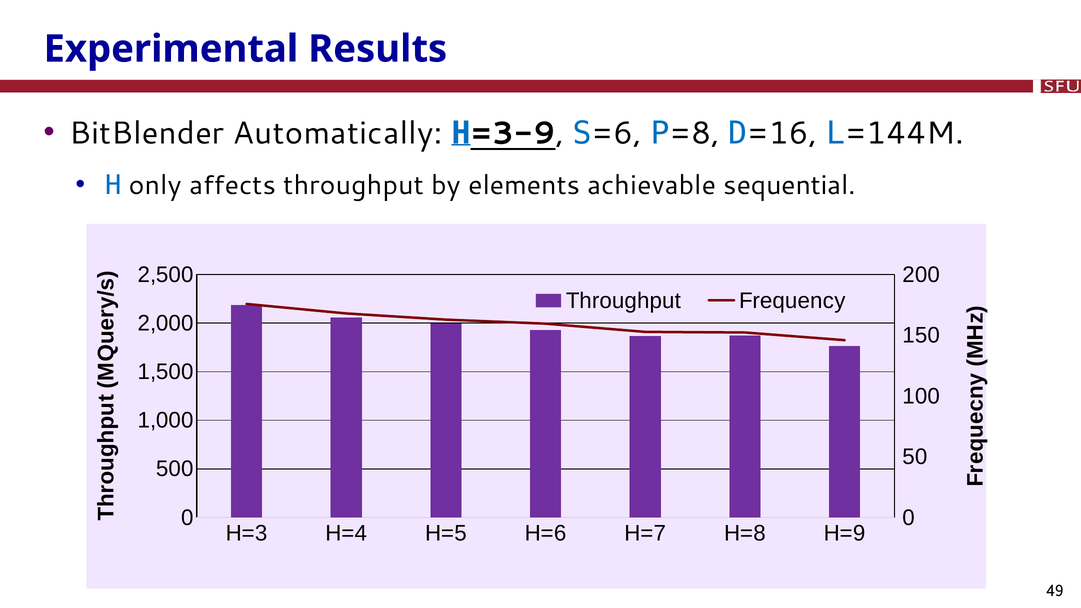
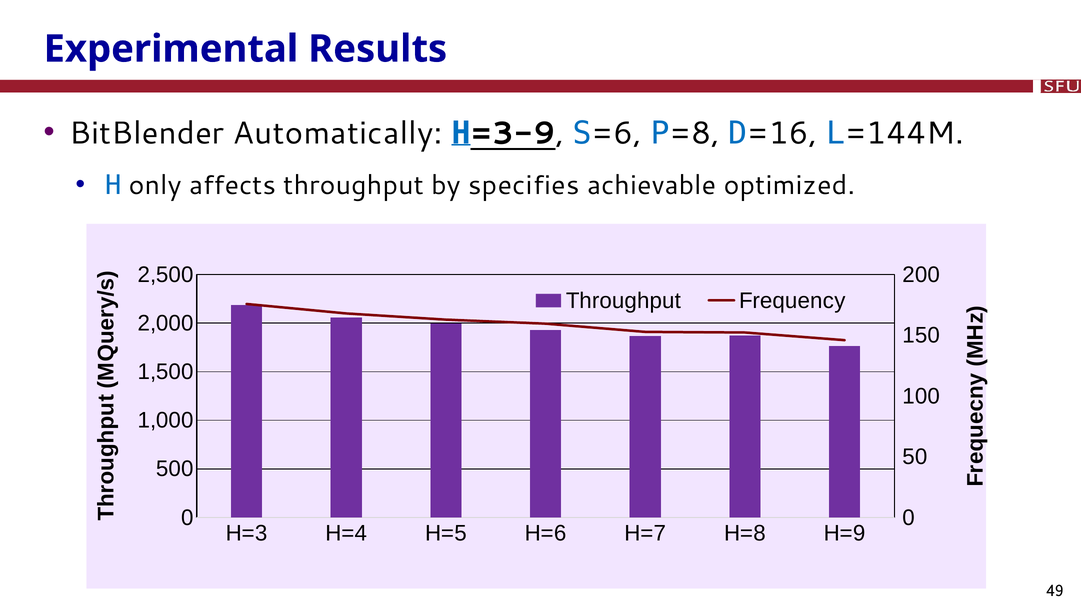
elements: elements -> specifies (524, 185)
sequential: sequential -> optimized (790, 185)
